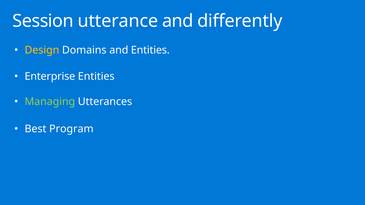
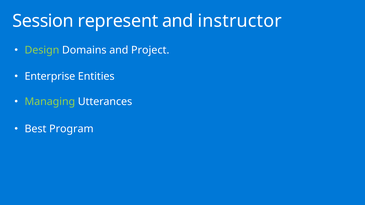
utterance: utterance -> represent (118, 21)
differently: differently -> instructor (240, 21)
Design colour: yellow -> light green (42, 50)
and Entities: Entities -> Project (150, 50)
